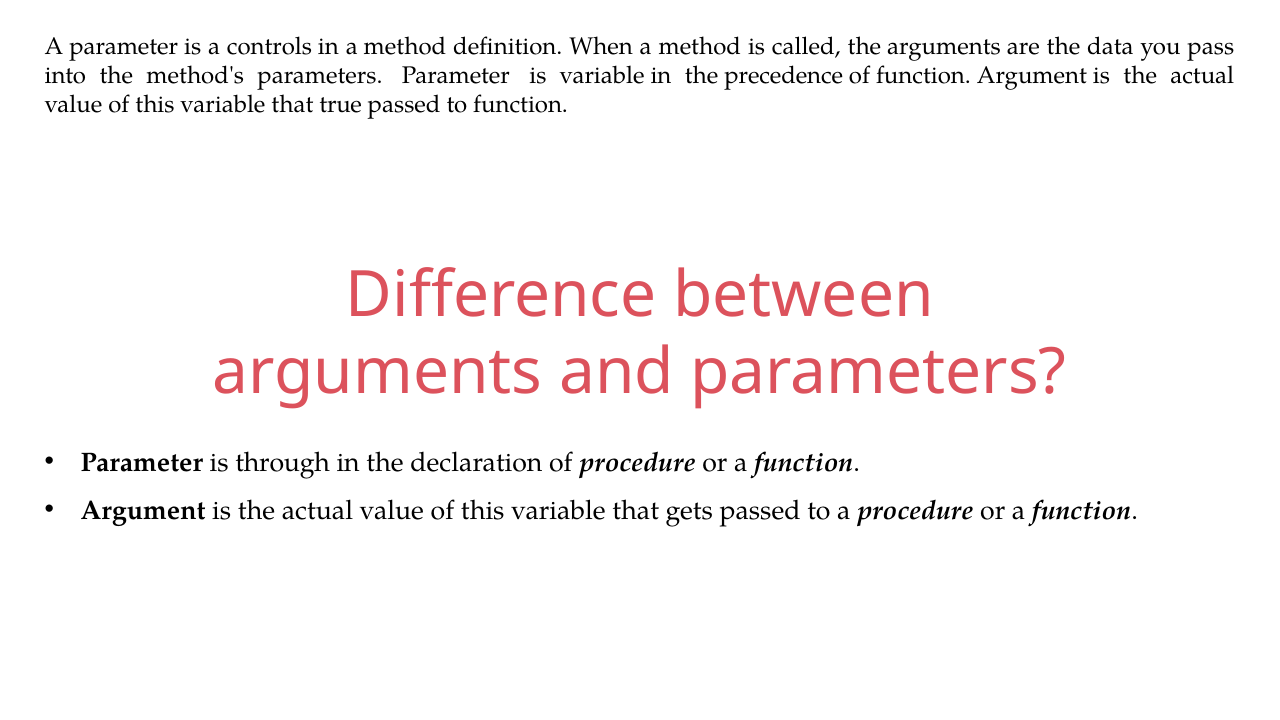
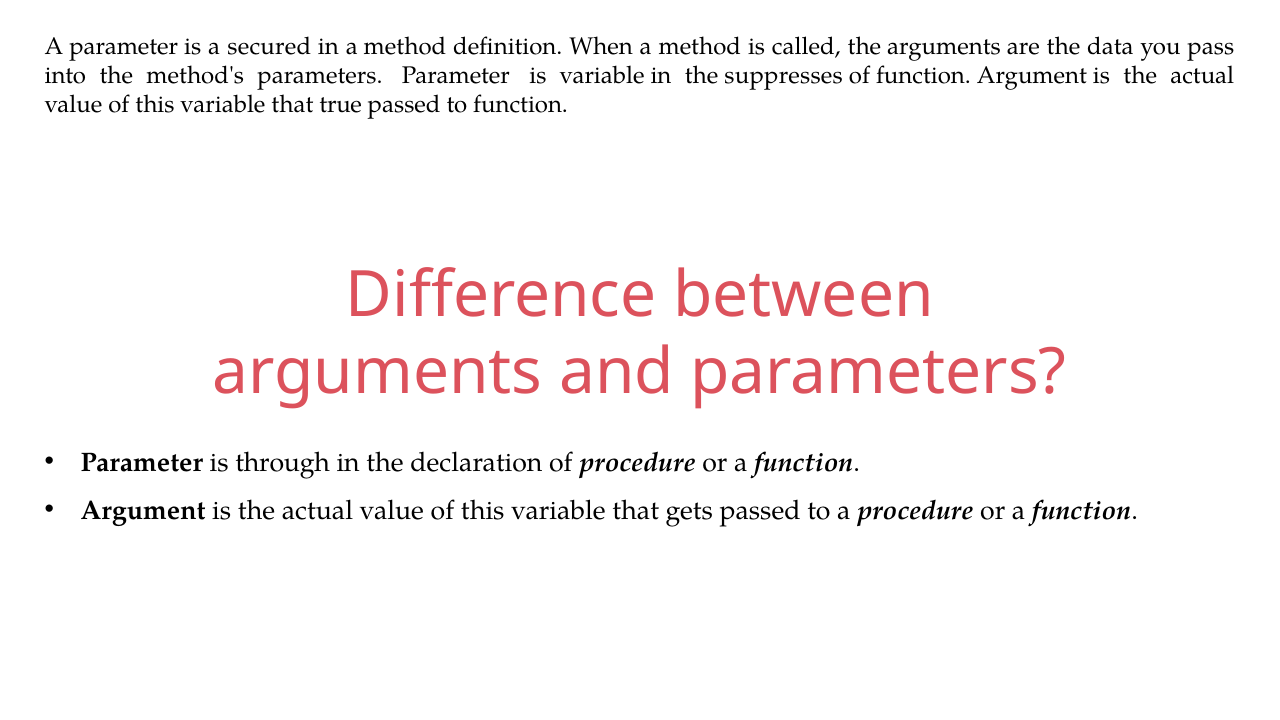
controls: controls -> secured (269, 47)
precedence: precedence -> suppresses (784, 76)
